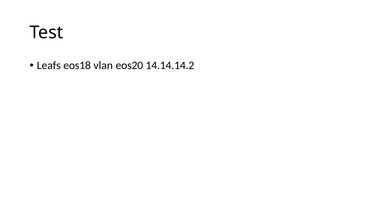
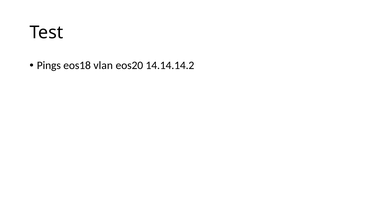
Leafs: Leafs -> Pings (49, 66)
